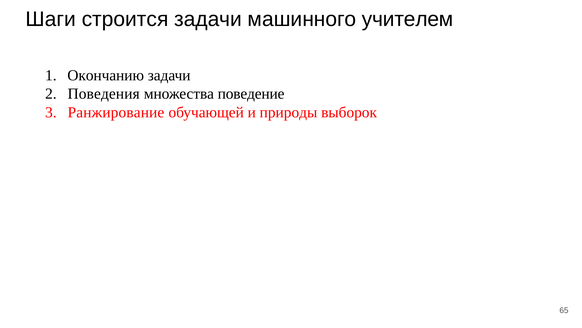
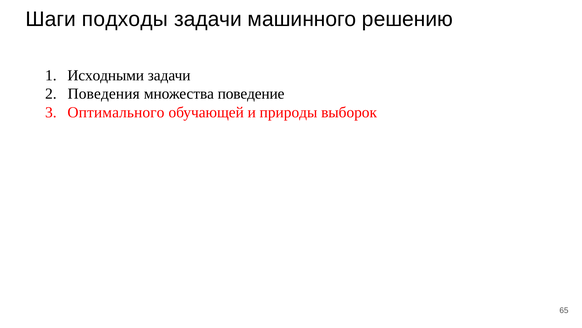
строится: строится -> подходы (125, 19)
учителем: учителем -> решению (408, 19)
Окончанию: Окончанию -> Исходными (106, 75)
Ранжирование: Ранжирование -> Оптимального (116, 112)
